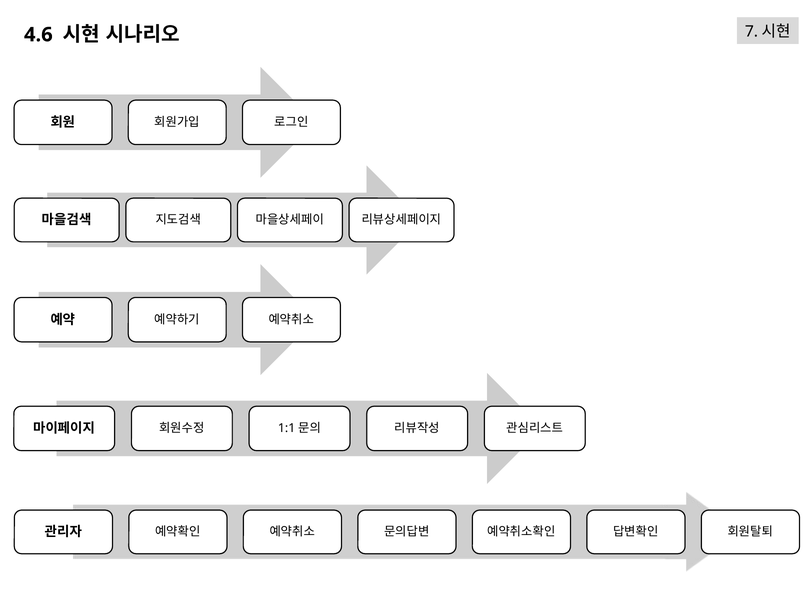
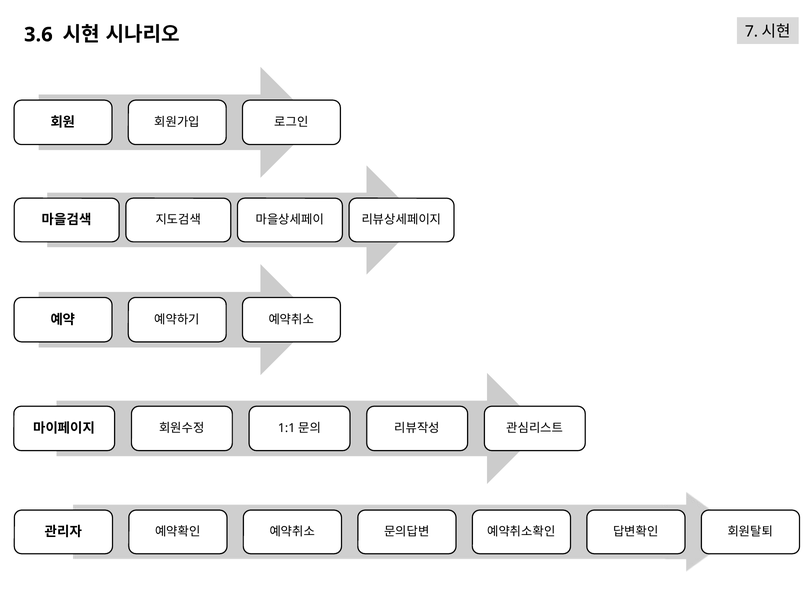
4.6: 4.6 -> 3.6 (38, 35)
